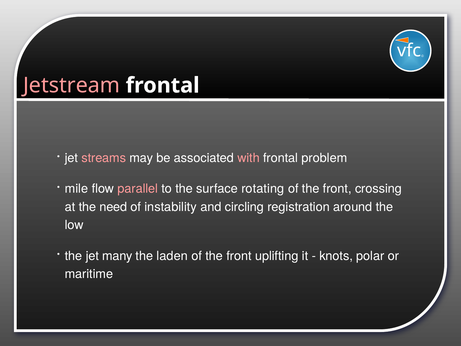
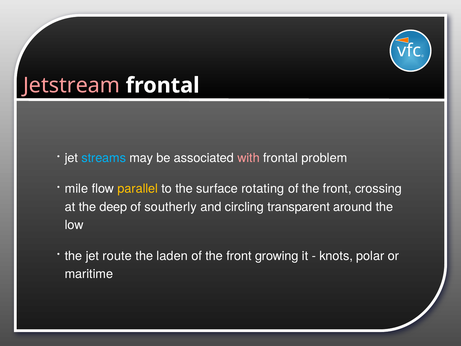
streams colour: pink -> light blue (104, 158)
parallel colour: pink -> yellow (138, 189)
need: need -> deep (113, 207)
instability: instability -> southerly (171, 207)
registration: registration -> transparent (299, 207)
many: many -> route (117, 256)
uplifting: uplifting -> growing (277, 256)
